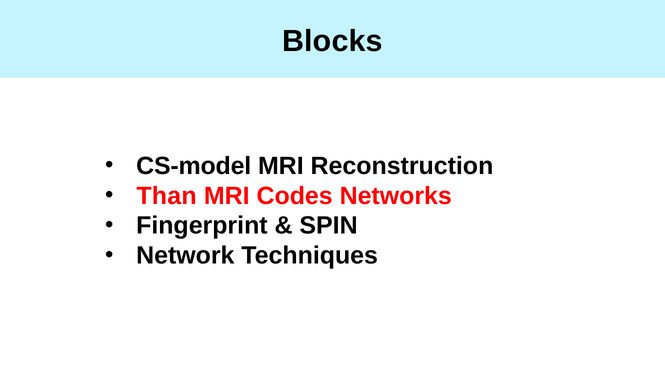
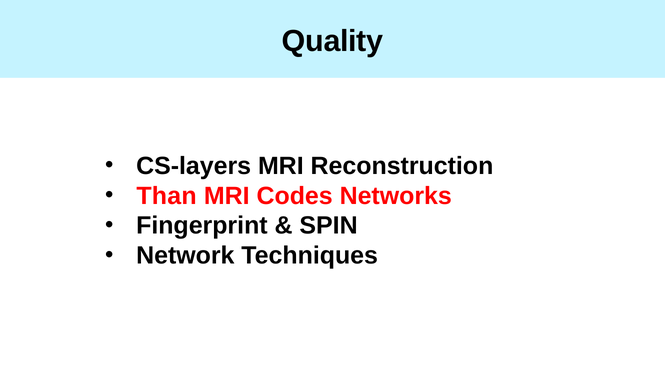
Blocks: Blocks -> Quality (333, 41)
CS-model: CS-model -> CS-layers (194, 166)
